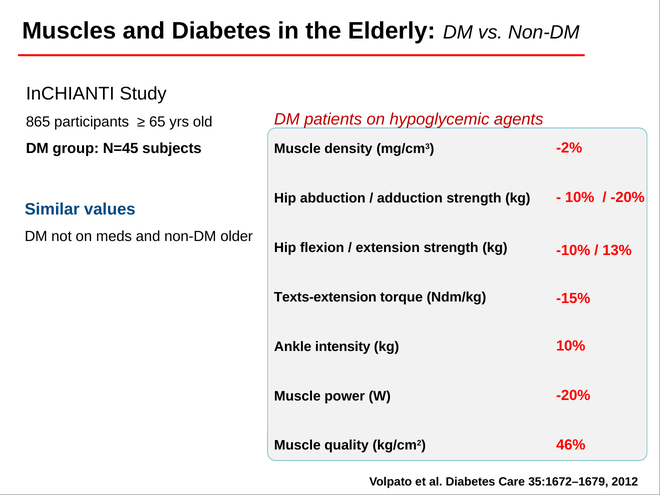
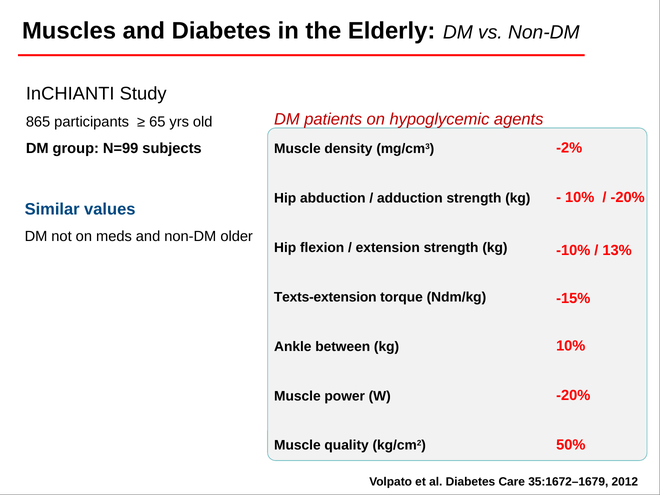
N=45: N=45 -> N=99 (121, 148)
intensity: intensity -> between (343, 347)
46%: 46% -> 50% (571, 445)
